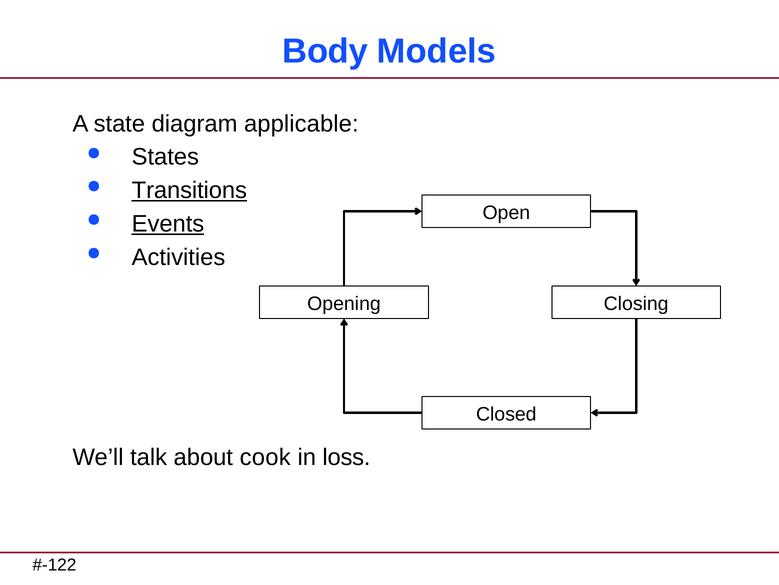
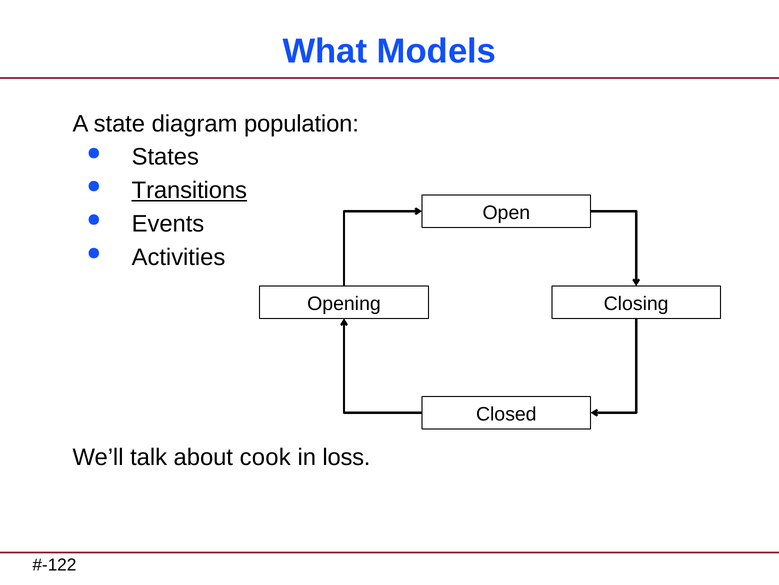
Body: Body -> What (325, 51)
applicable: applicable -> population (301, 124)
Events underline: present -> none (168, 224)
